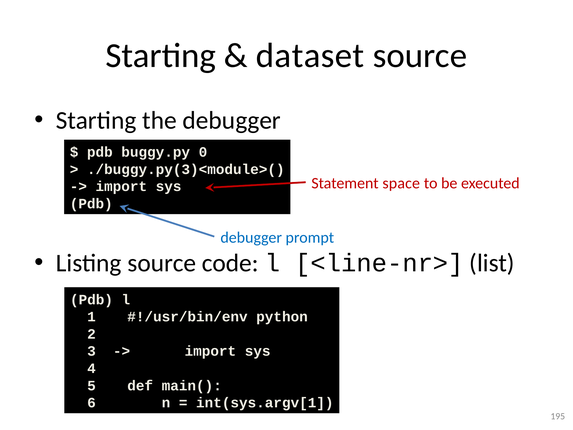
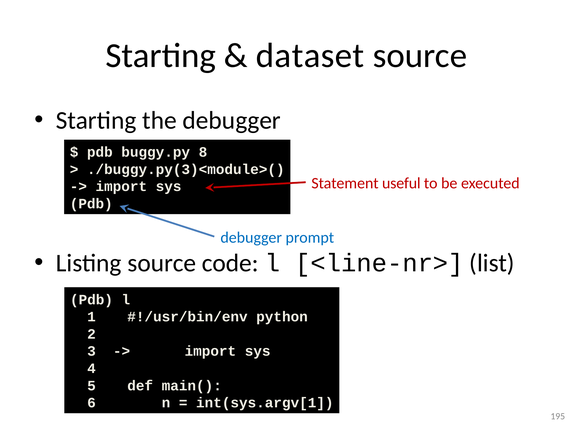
0: 0 -> 8 (203, 152)
space: space -> useful (401, 183)
